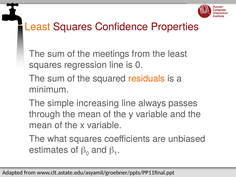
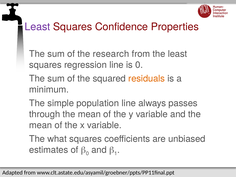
Least colour: orange -> purple (37, 27)
meetings: meetings -> research (111, 54)
increasing: increasing -> population (98, 103)
